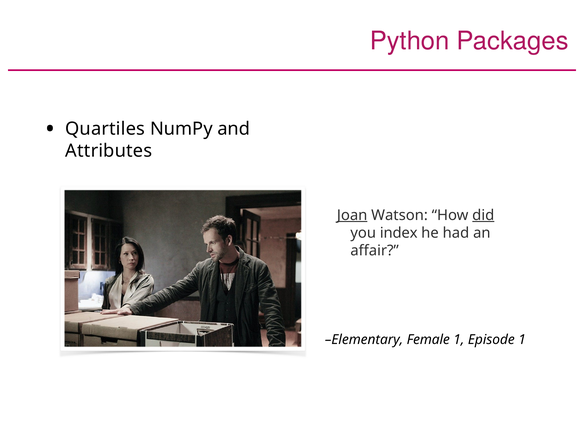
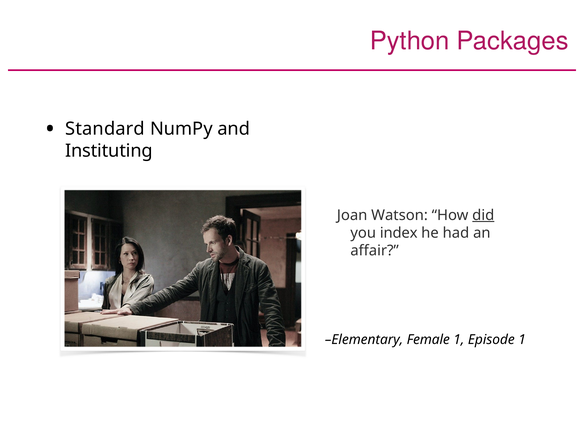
Quartiles: Quartiles -> Standard (105, 129)
Attributes: Attributes -> Instituting (109, 151)
Joan underline: present -> none (352, 215)
